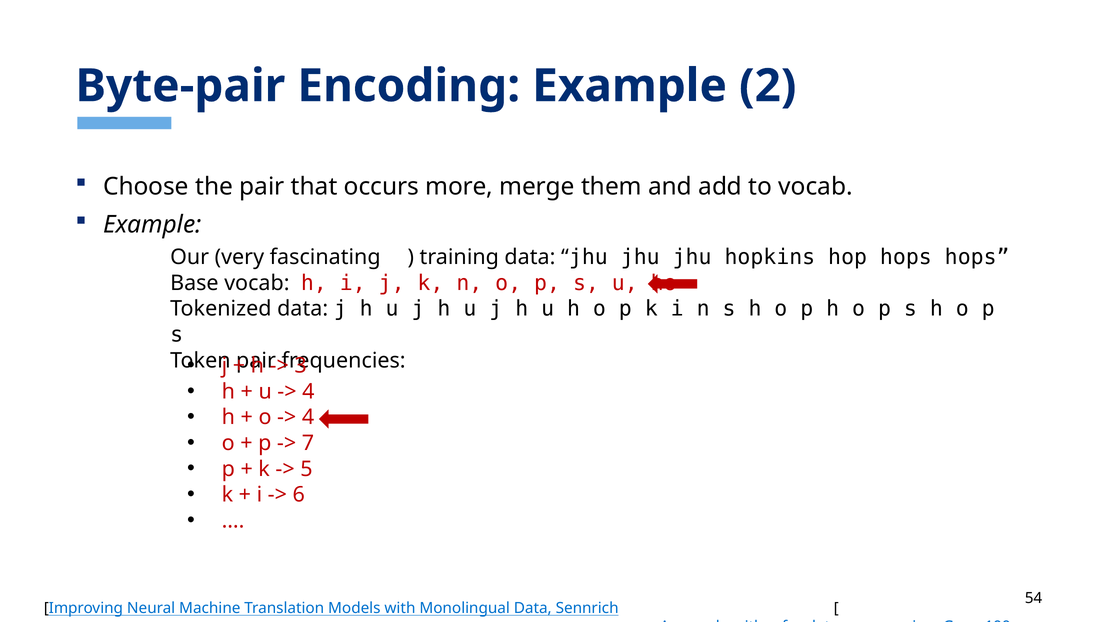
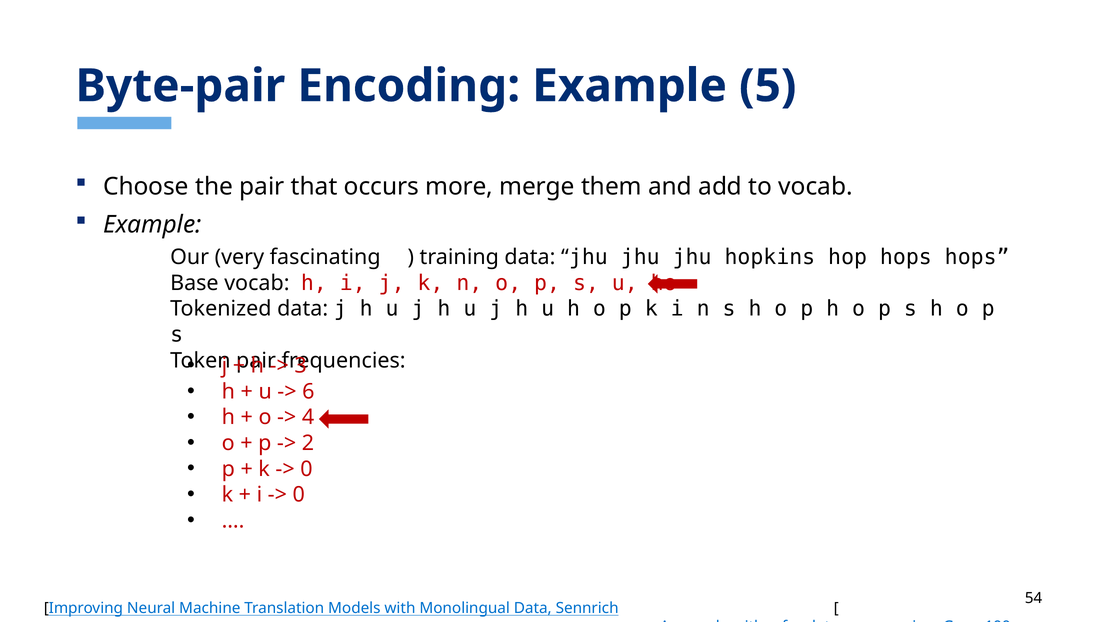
2: 2 -> 5 (768, 86)
4: 4 -> 6 (308, 391)
7: 7 -> 2 (308, 443)
5: 5 -> 0 (306, 469)
6: 6 -> 0 (299, 495)
